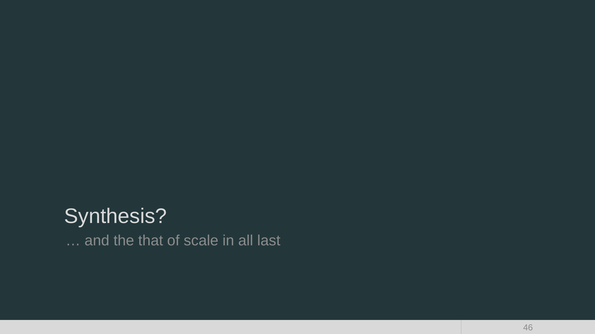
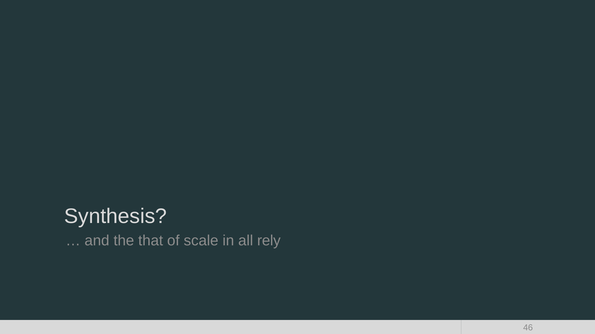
last: last -> rely (269, 241)
